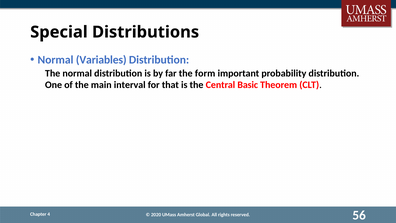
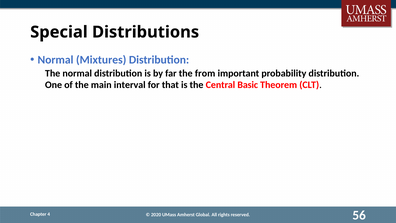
Variables: Variables -> Mixtures (101, 60)
form: form -> from (205, 73)
